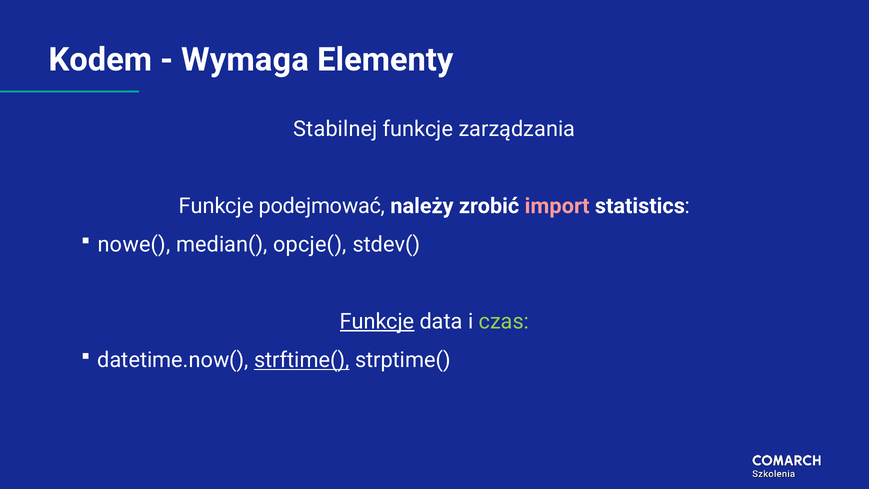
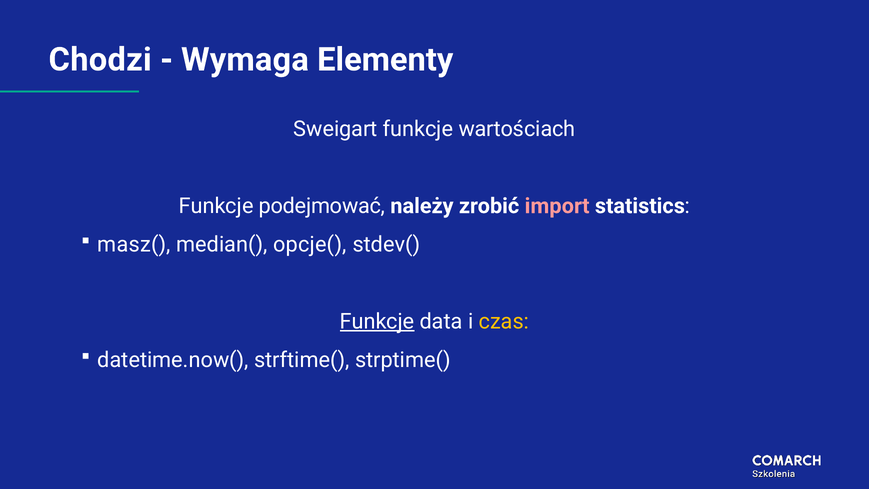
Kodem: Kodem -> Chodzi (100, 60)
Stabilnej: Stabilnej -> Sweigart (335, 129)
zarządzania: zarządzania -> wartościach (517, 129)
nowe(: nowe( -> masz( (134, 244)
czas colour: light green -> yellow (504, 321)
strftime( underline: present -> none (302, 360)
